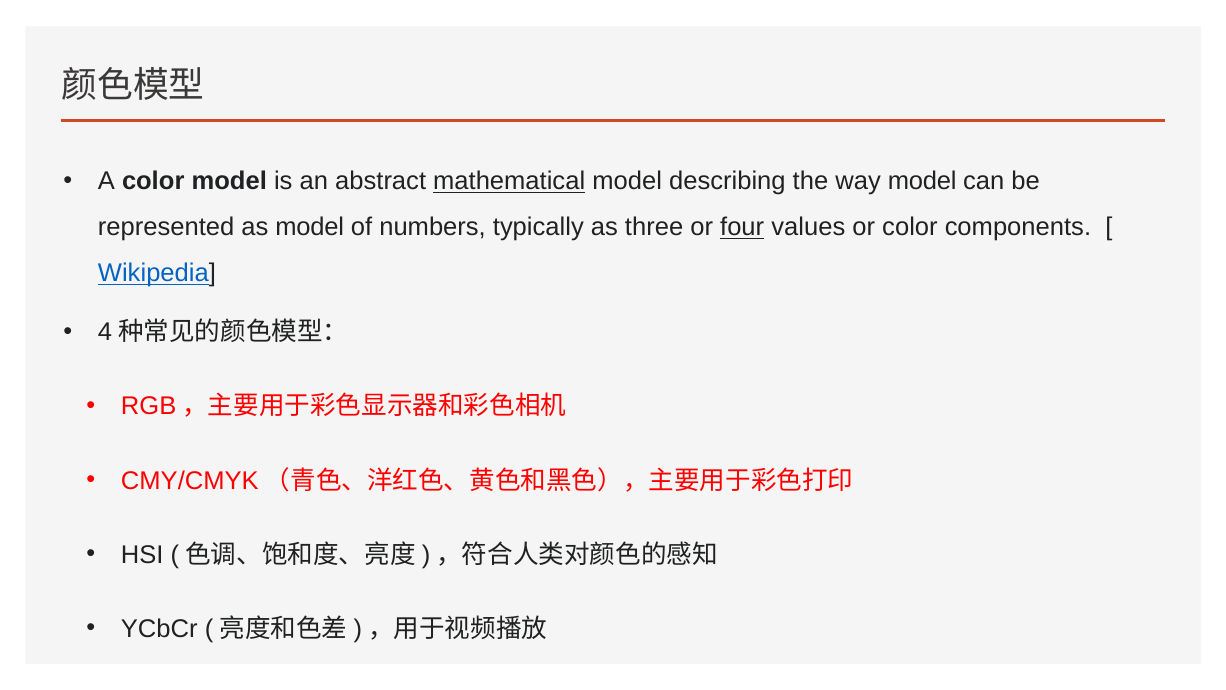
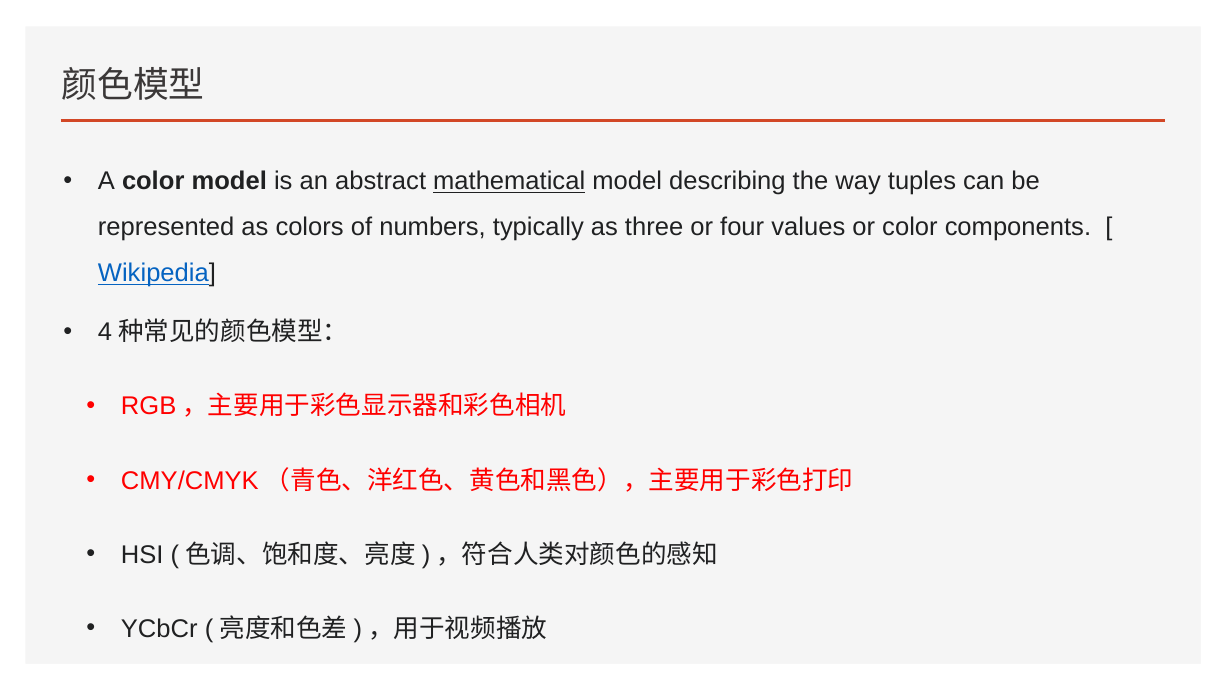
way model: model -> tuples (922, 181)
as model: model -> colors (310, 227)
four underline: present -> none (742, 227)
